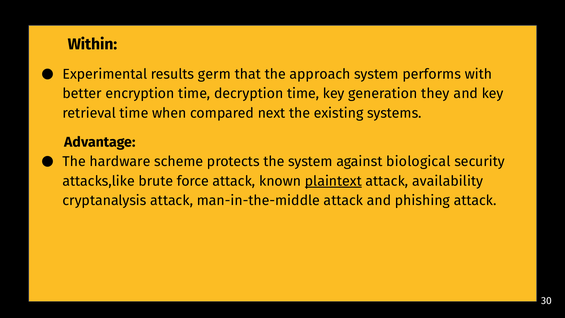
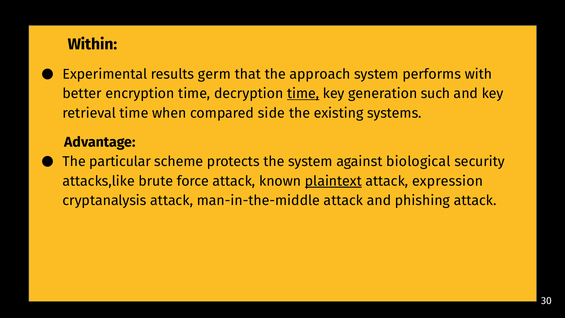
time underline: none -> present (303, 94)
they: they -> such (436, 94)
next: next -> side (271, 113)
hardware: hardware -> particular (120, 161)
availability: availability -> expression (448, 181)
